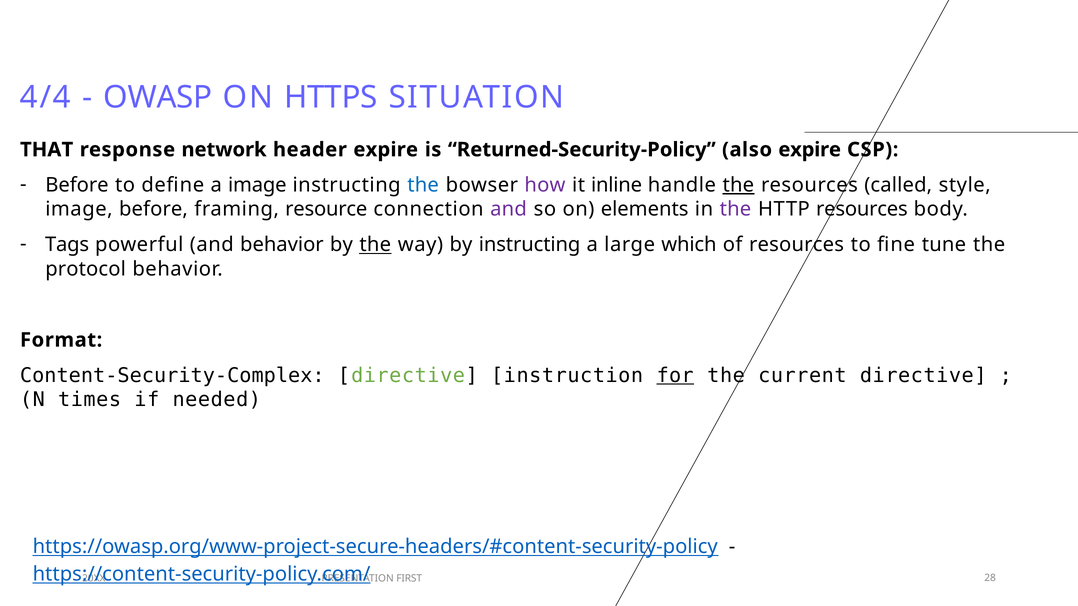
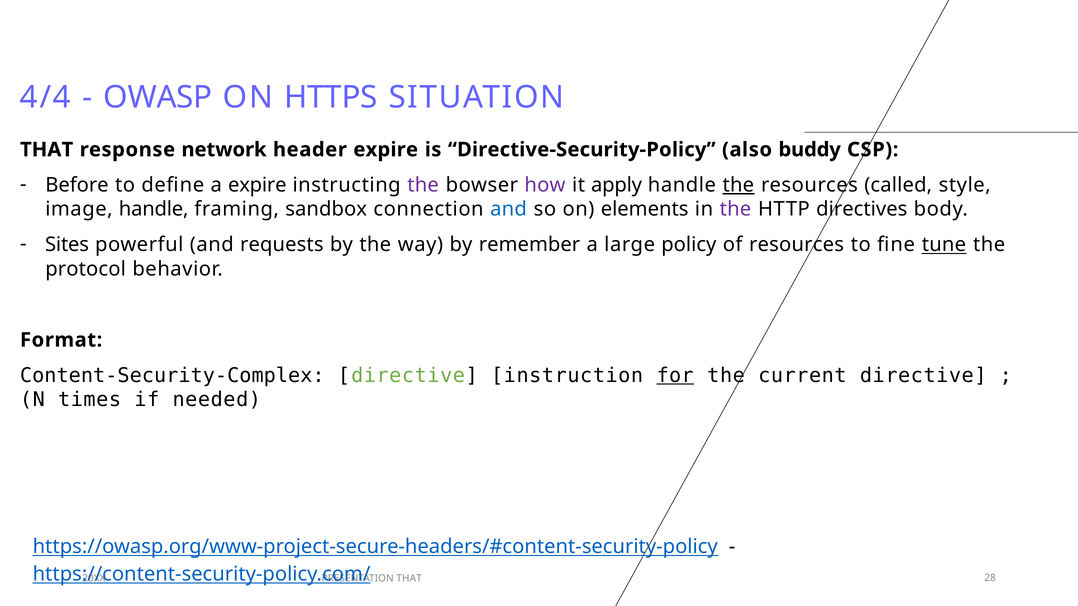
Returned-Security-Policy: Returned-Security-Policy -> Directive-Security-Policy (582, 150)
also expire: expire -> buddy (810, 150)
a image: image -> expire (257, 185)
the colour: blue -> purple (423, 185)
inline: inline -> apply (617, 185)
image before: before -> handle (154, 209)
resource: resource -> sandbox (326, 209)
and colour: purple -> blue (509, 209)
HTTP resources: resources -> directives (862, 209)
Tags: Tags -> Sites (67, 245)
and behavior: behavior -> requests (282, 245)
the underline: present -> none (375, 245)
by instructing: instructing -> remember (529, 245)
which: which -> policy (689, 245)
tune underline: none -> present (944, 245)
FIRST: FIRST -> THAT (409, 579)
